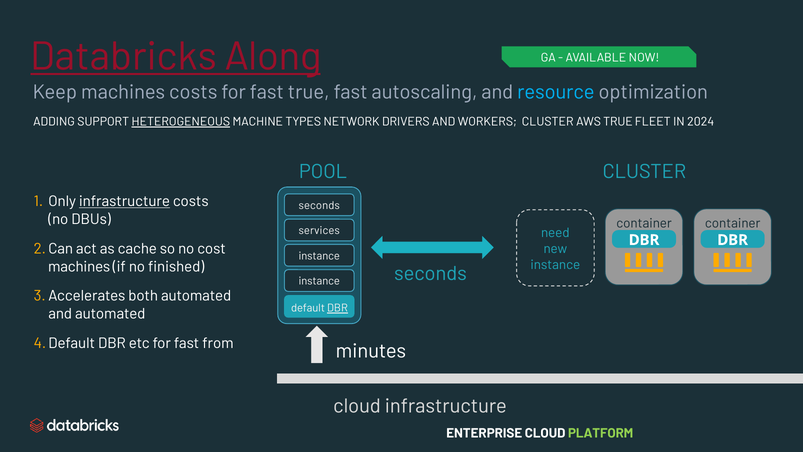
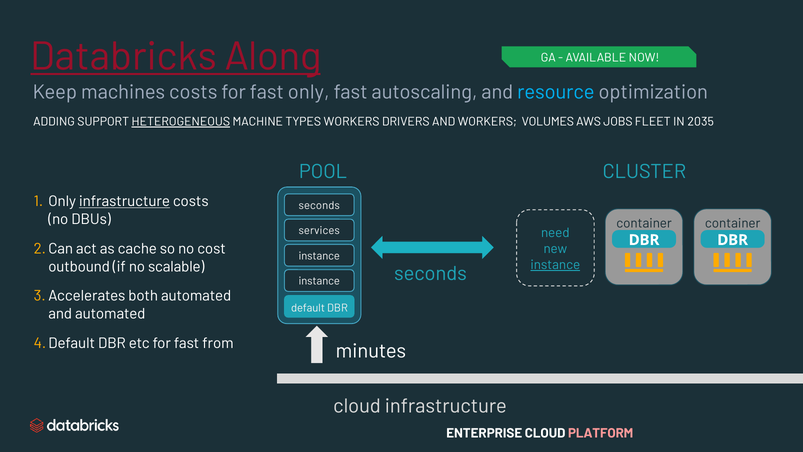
fast true: true -> only (309, 92)
TYPES NETWORK: NETWORK -> WORKERS (352, 122)
WORKERS CLUSTER: CLUSTER -> VOLUMES (548, 122)
AWS TRUE: TRUE -> JOBS (618, 122)
2024: 2024 -> 2035 (701, 122)
instance underline: none -> present (555, 265)
machines: machines -> outbound (79, 266)
finished: finished -> scalable (176, 266)
DBR underline: present -> none (337, 308)
PLATFORM colour: light green -> pink (601, 433)
